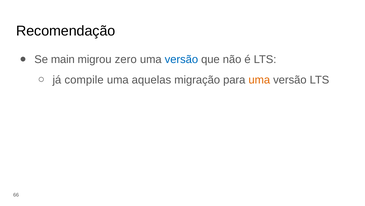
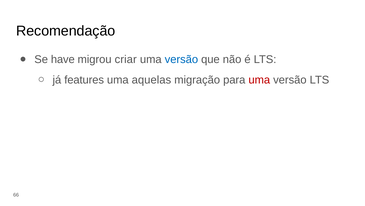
main: main -> have (63, 59)
zero: zero -> criar (126, 59)
compile: compile -> features (84, 80)
uma colour: orange -> red (259, 80)
